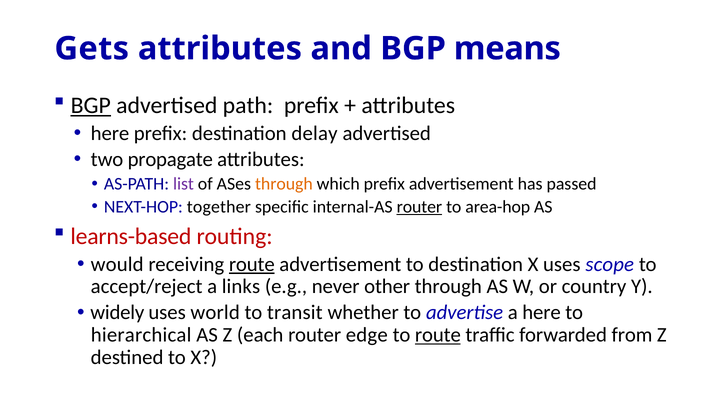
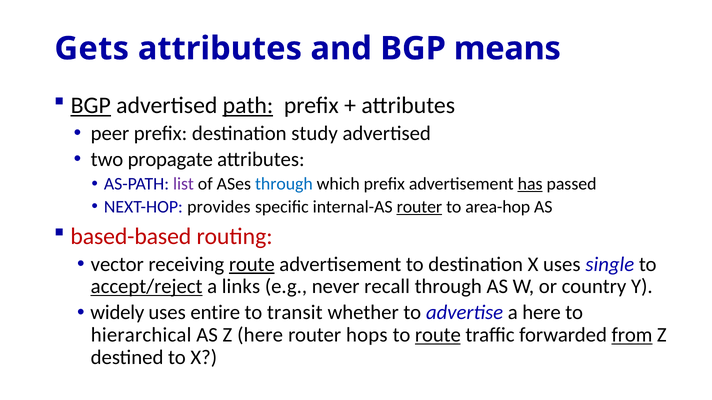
path underline: none -> present (248, 106)
here: here -> peer (110, 133)
delay: delay -> study (315, 133)
through colour: orange -> blue (284, 184)
has underline: none -> present (530, 184)
together: together -> provides (219, 207)
learns-based: learns-based -> based-based (131, 237)
would: would -> vector (117, 265)
scope: scope -> single (610, 265)
accept/reject underline: none -> present (147, 287)
other: other -> recall (387, 287)
world: world -> entire (215, 313)
Z each: each -> here (260, 335)
edge: edge -> hops (367, 335)
from underline: none -> present (632, 335)
